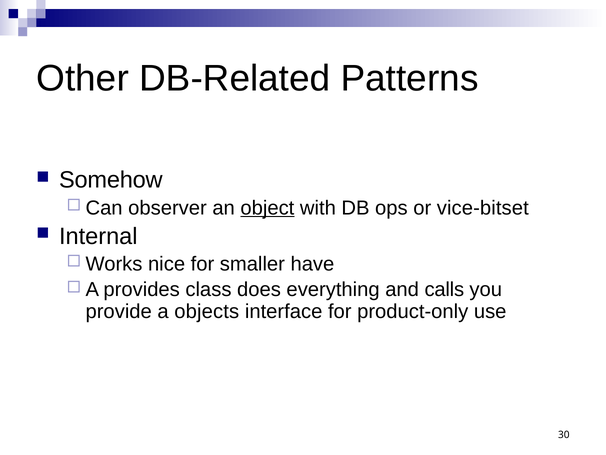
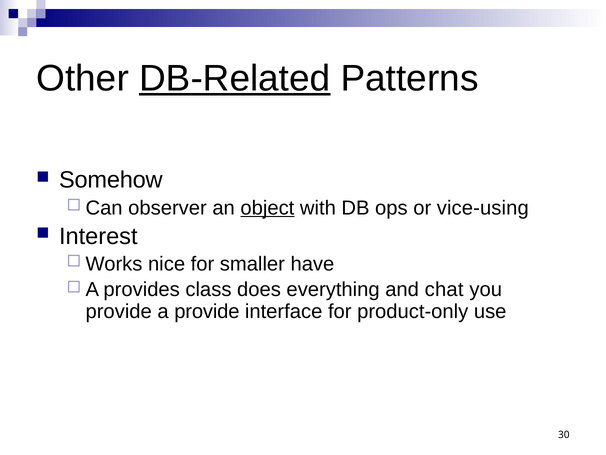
DB-Related underline: none -> present (235, 78)
vice-bitset: vice-bitset -> vice-using (483, 208)
Internal: Internal -> Interest (98, 236)
calls: calls -> chat (444, 289)
a objects: objects -> provide (207, 311)
